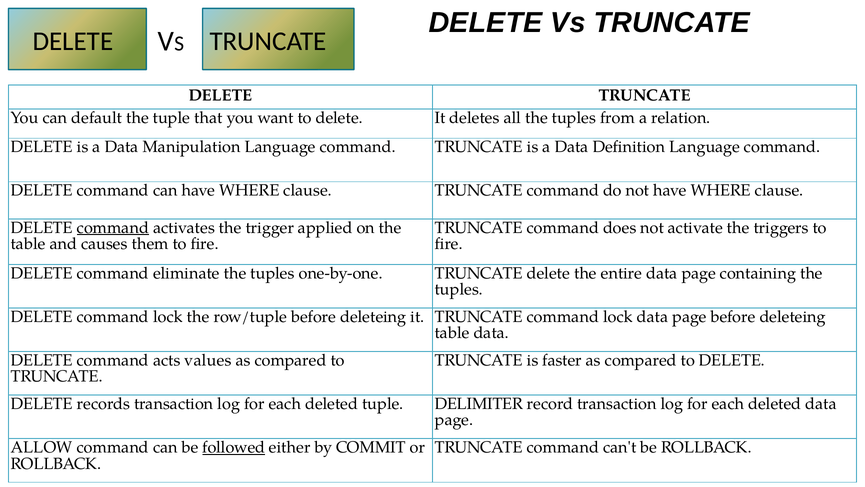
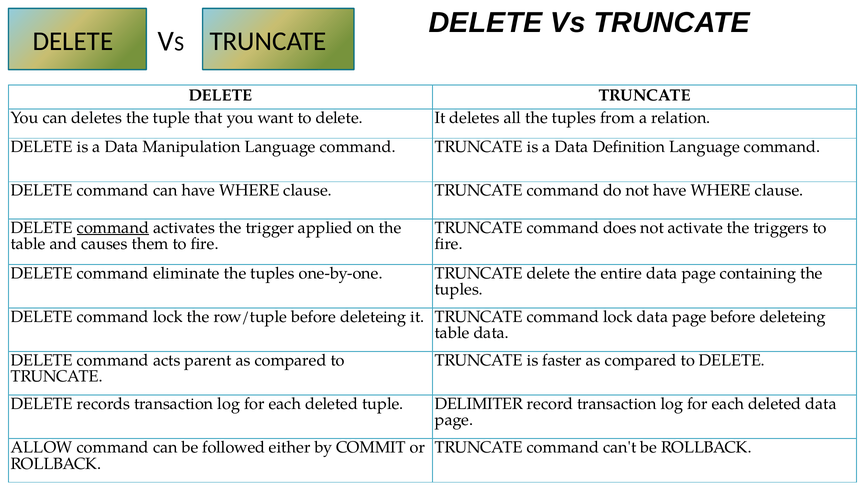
can default: default -> deletes (97, 118)
values: values -> parent (208, 360)
followed underline: present -> none (234, 447)
